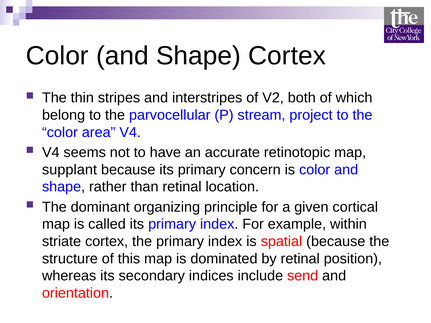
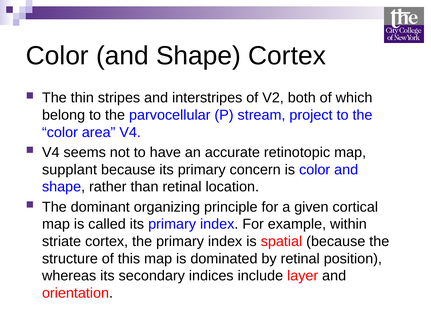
send: send -> layer (303, 276)
